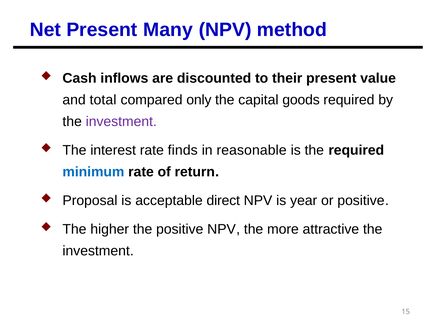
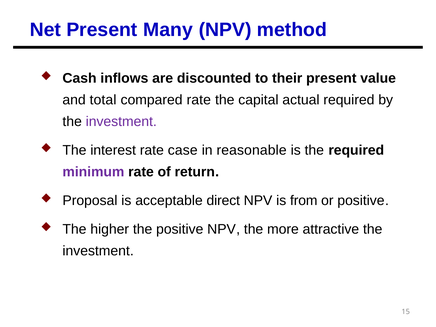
compared only: only -> rate (199, 100)
goods: goods -> actual (301, 100)
finds: finds -> case (183, 150)
minimum colour: blue -> purple (93, 172)
year: year -> from (304, 201)
